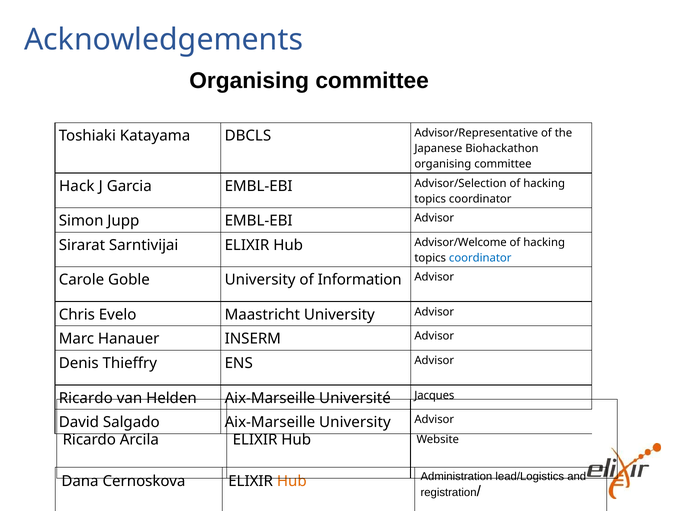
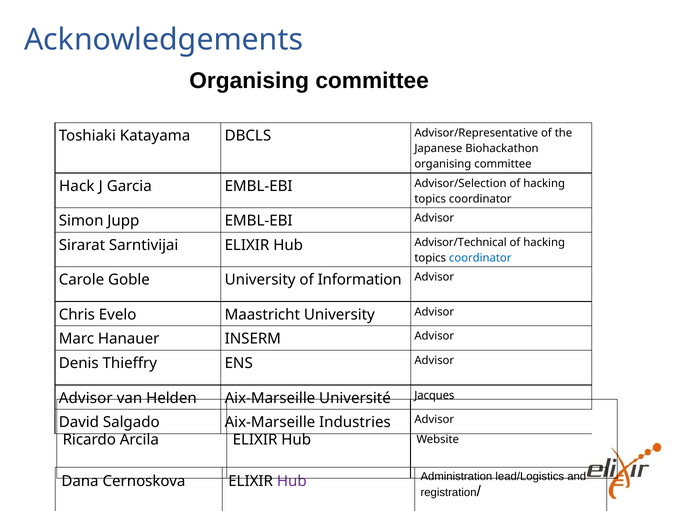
Advisor/Welcome: Advisor/Welcome -> Advisor/Technical (461, 242)
Ricardo: Ricardo -> Advisor (86, 398)
Aix-Marseille University: University -> Industries (355, 422)
Hub colour: orange -> purple (292, 481)
